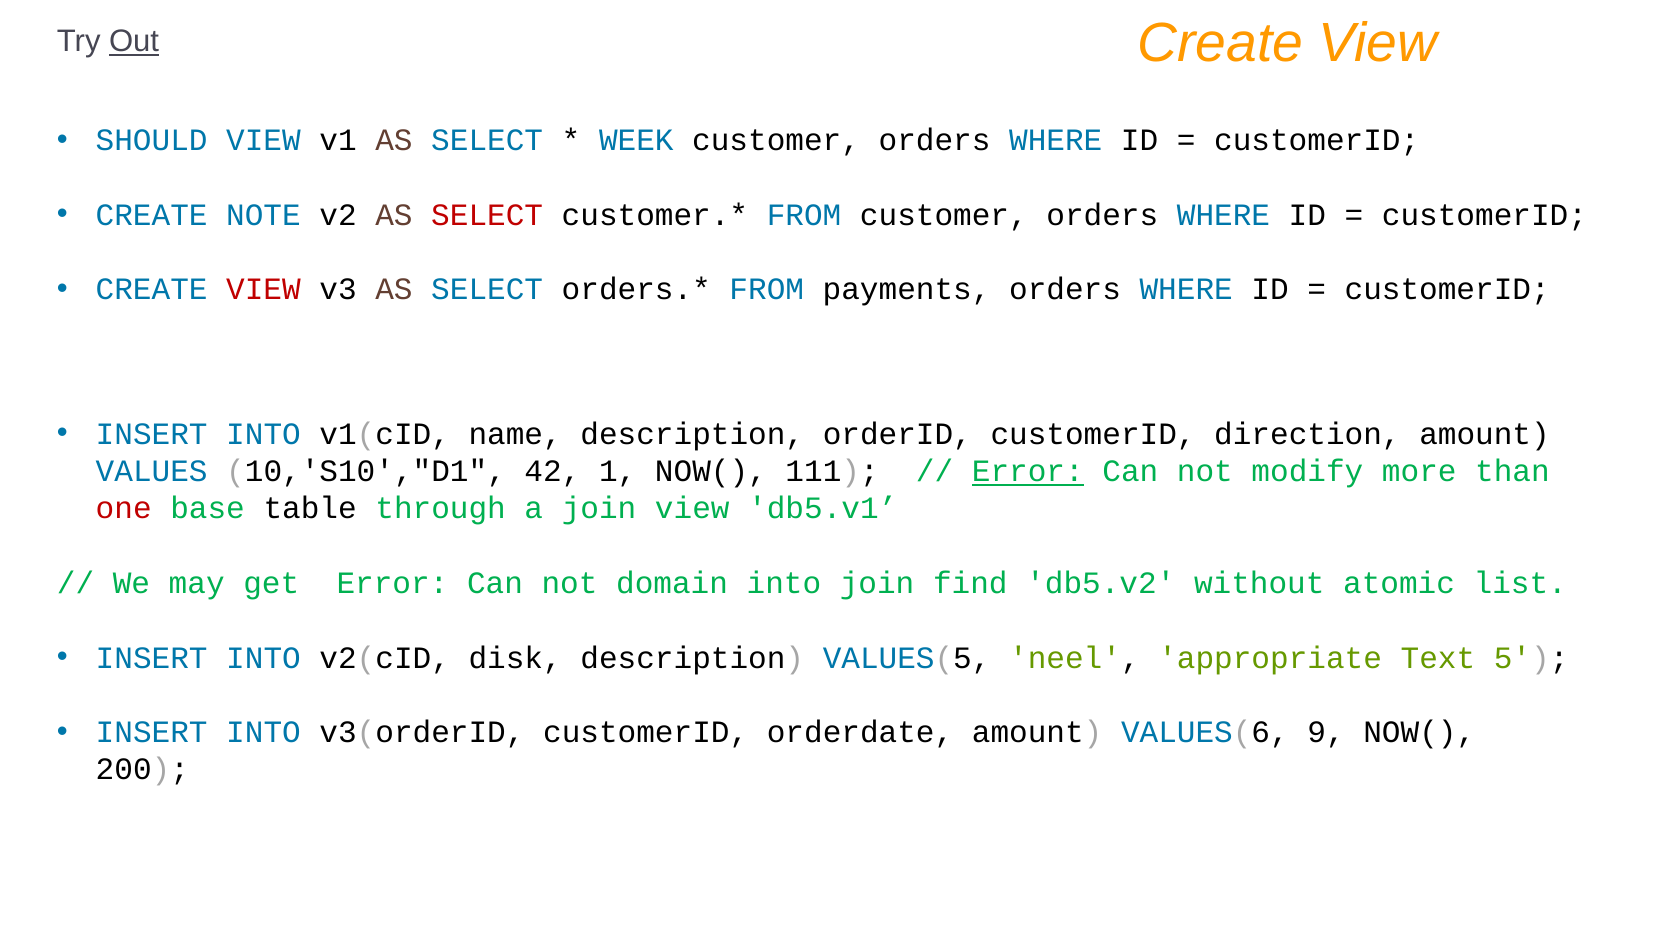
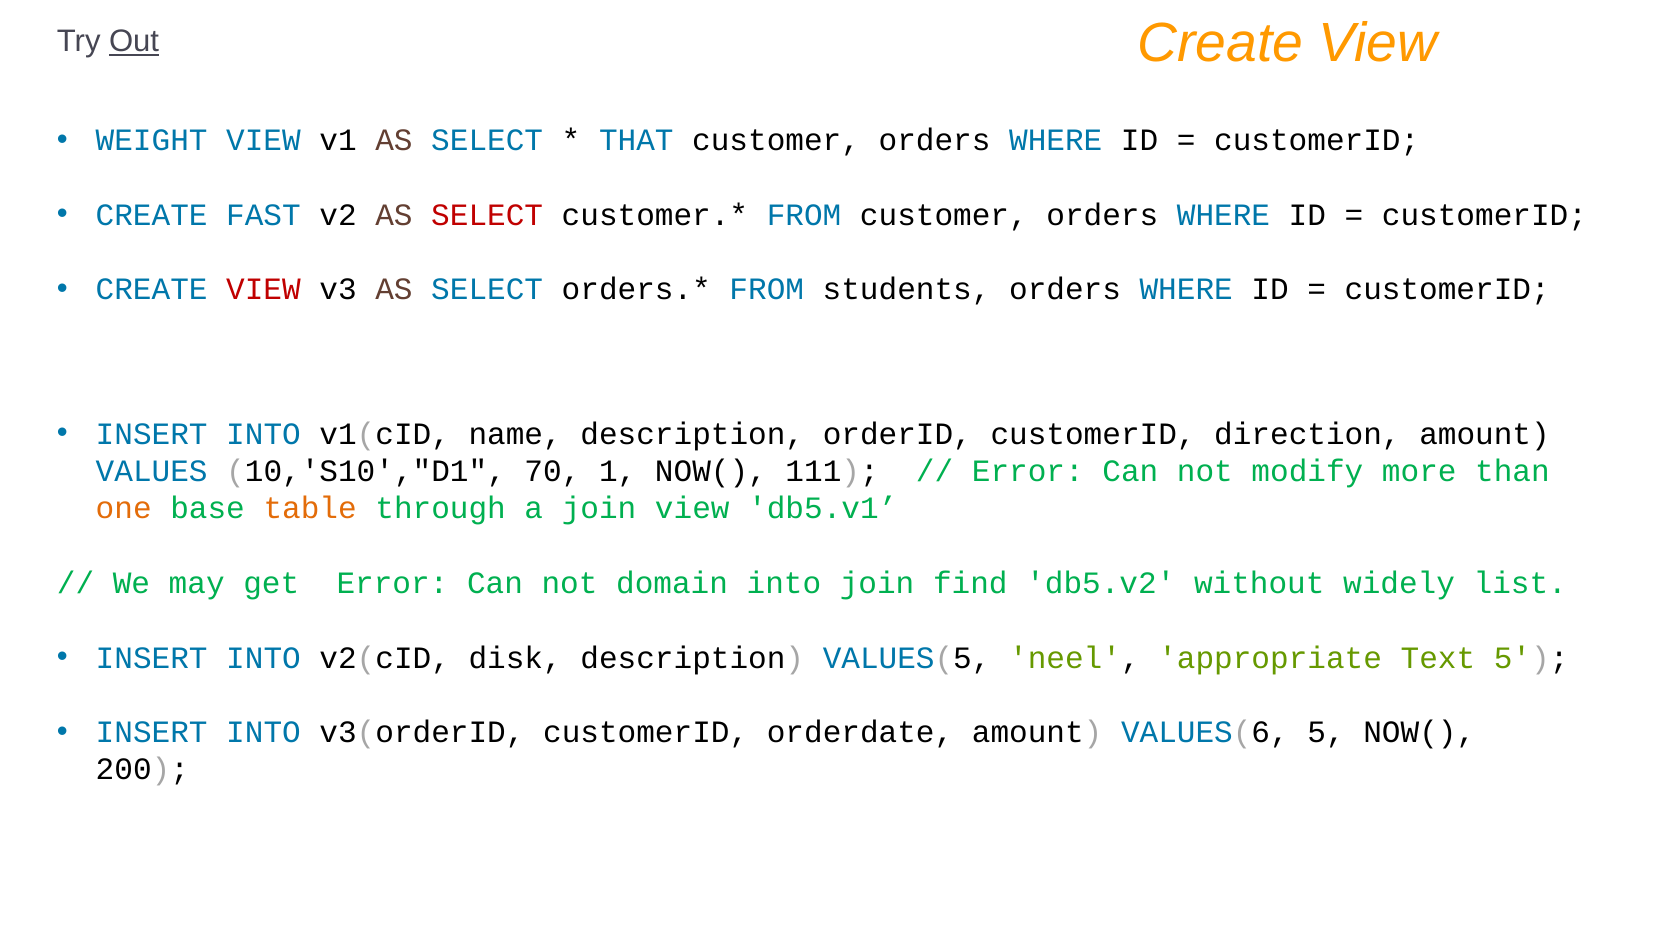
SHOULD: SHOULD -> WEIGHT (152, 141)
WEEK: WEEK -> THAT (636, 141)
NOTE: NOTE -> FAST (263, 215)
payments: payments -> students (907, 290)
42: 42 -> 70 (552, 471)
Error underline: present -> none (1028, 471)
one colour: red -> orange (124, 509)
table colour: black -> orange (310, 509)
atomic: atomic -> widely (1399, 583)
VALUES(6 9: 9 -> 5 (1326, 732)
